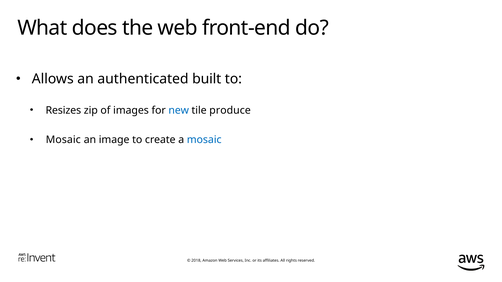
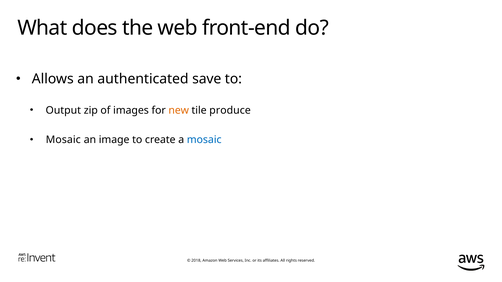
built: built -> save (207, 79)
Resizes: Resizes -> Output (63, 110)
new colour: blue -> orange (179, 110)
